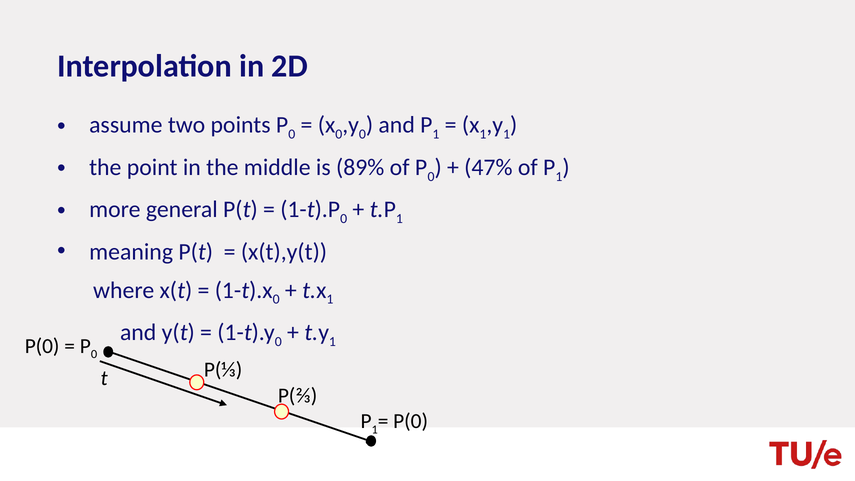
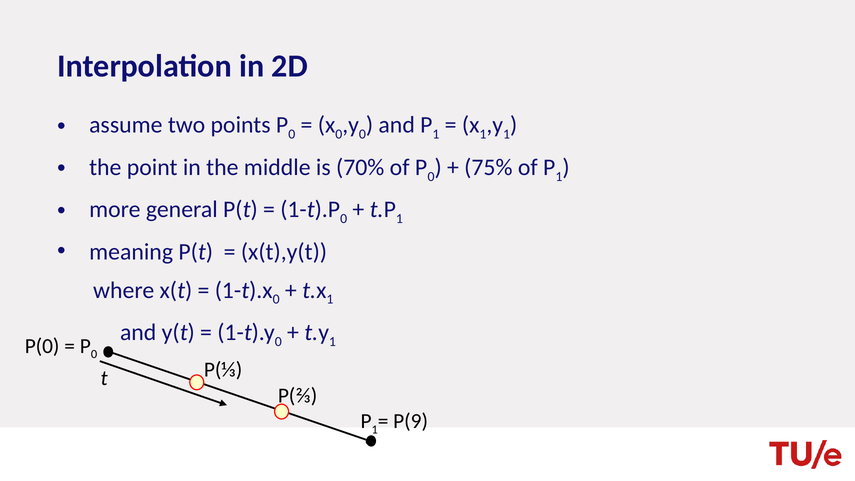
89%: 89% -> 70% (360, 167)
47%: 47% -> 75% (488, 167)
P(0: P(0 -> P(9 (411, 421)
